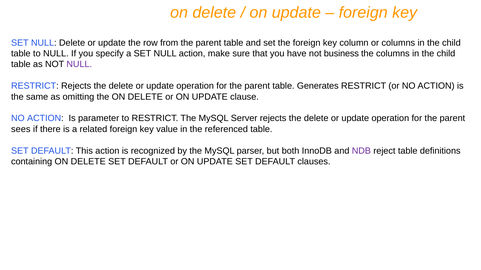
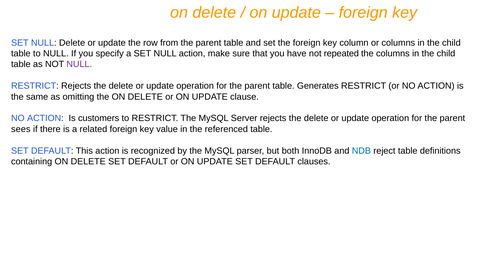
business: business -> repeated (341, 54)
parameter: parameter -> customers (99, 119)
NDB colour: purple -> blue (361, 151)
